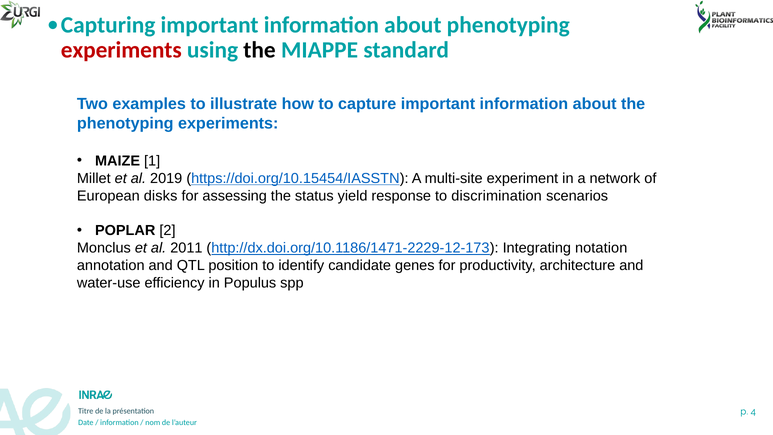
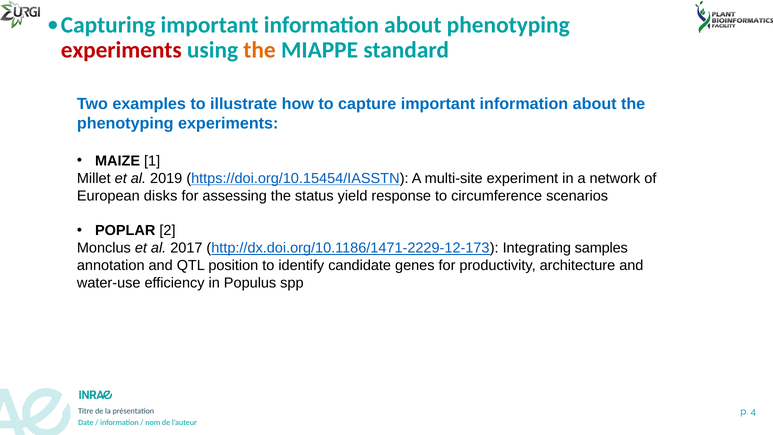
the colour: black -> orange (260, 50)
discrimination: discrimination -> circumference (497, 196)
2011: 2011 -> 2017 (186, 248)
notation: notation -> samples (601, 248)
